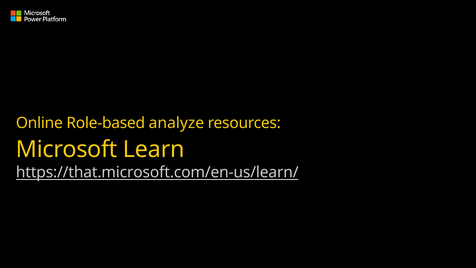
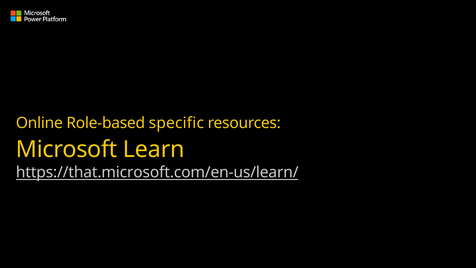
analyze: analyze -> specific (176, 123)
